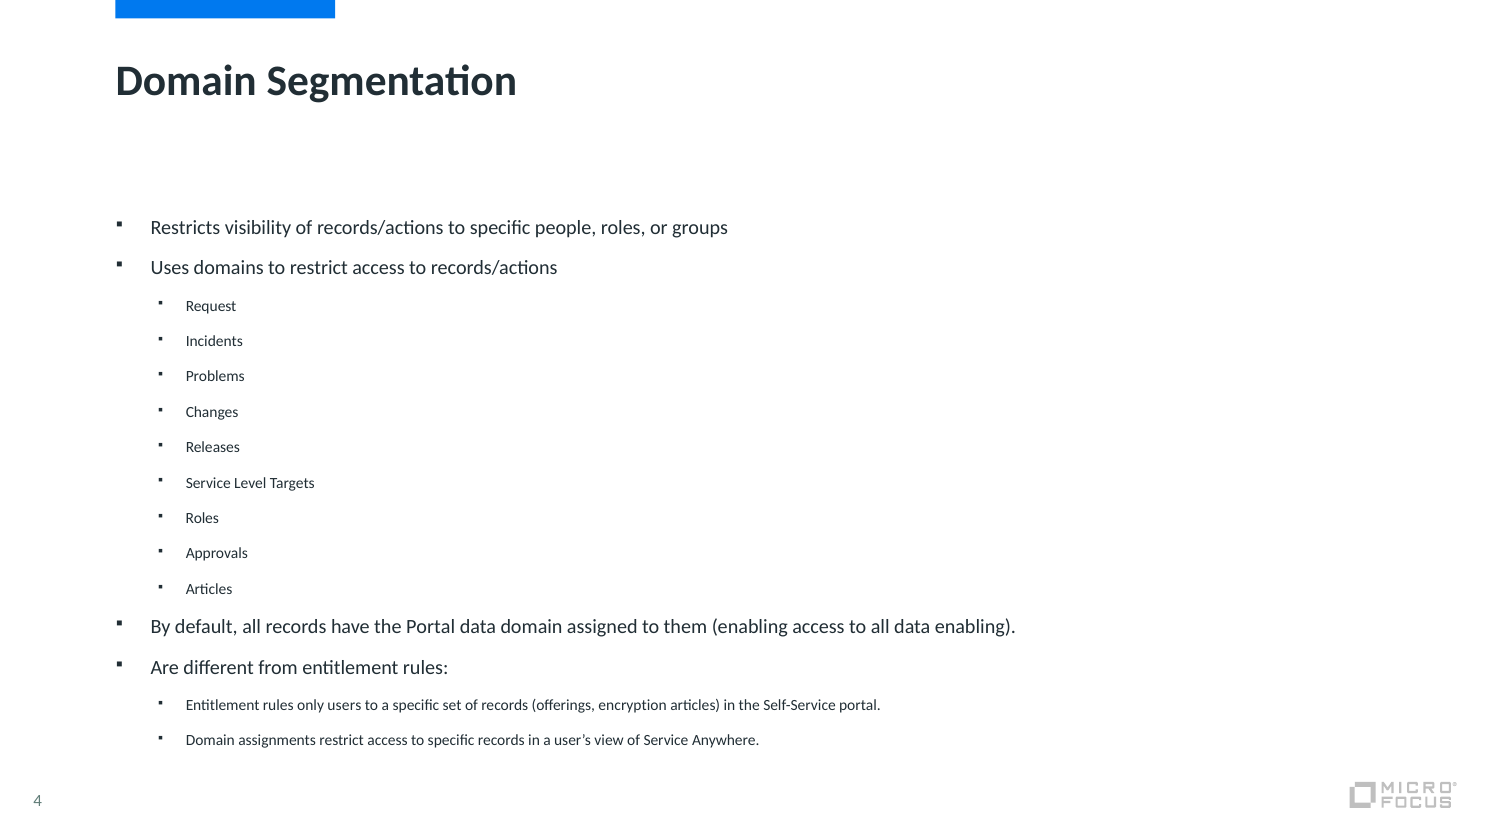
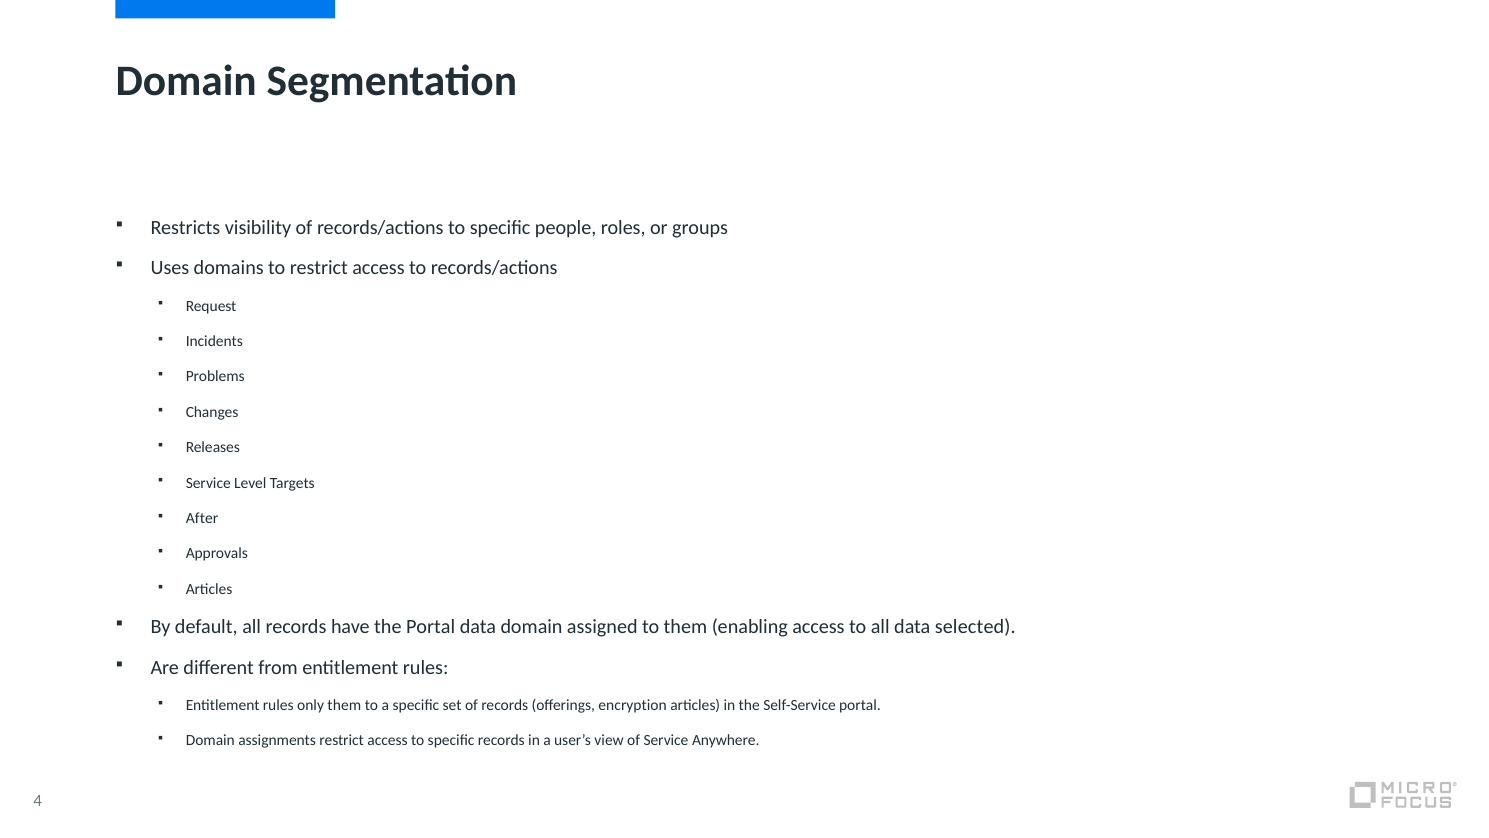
Roles: Roles -> After (202, 518)
data enabling: enabling -> selected (975, 627)
only users: users -> them (344, 705)
